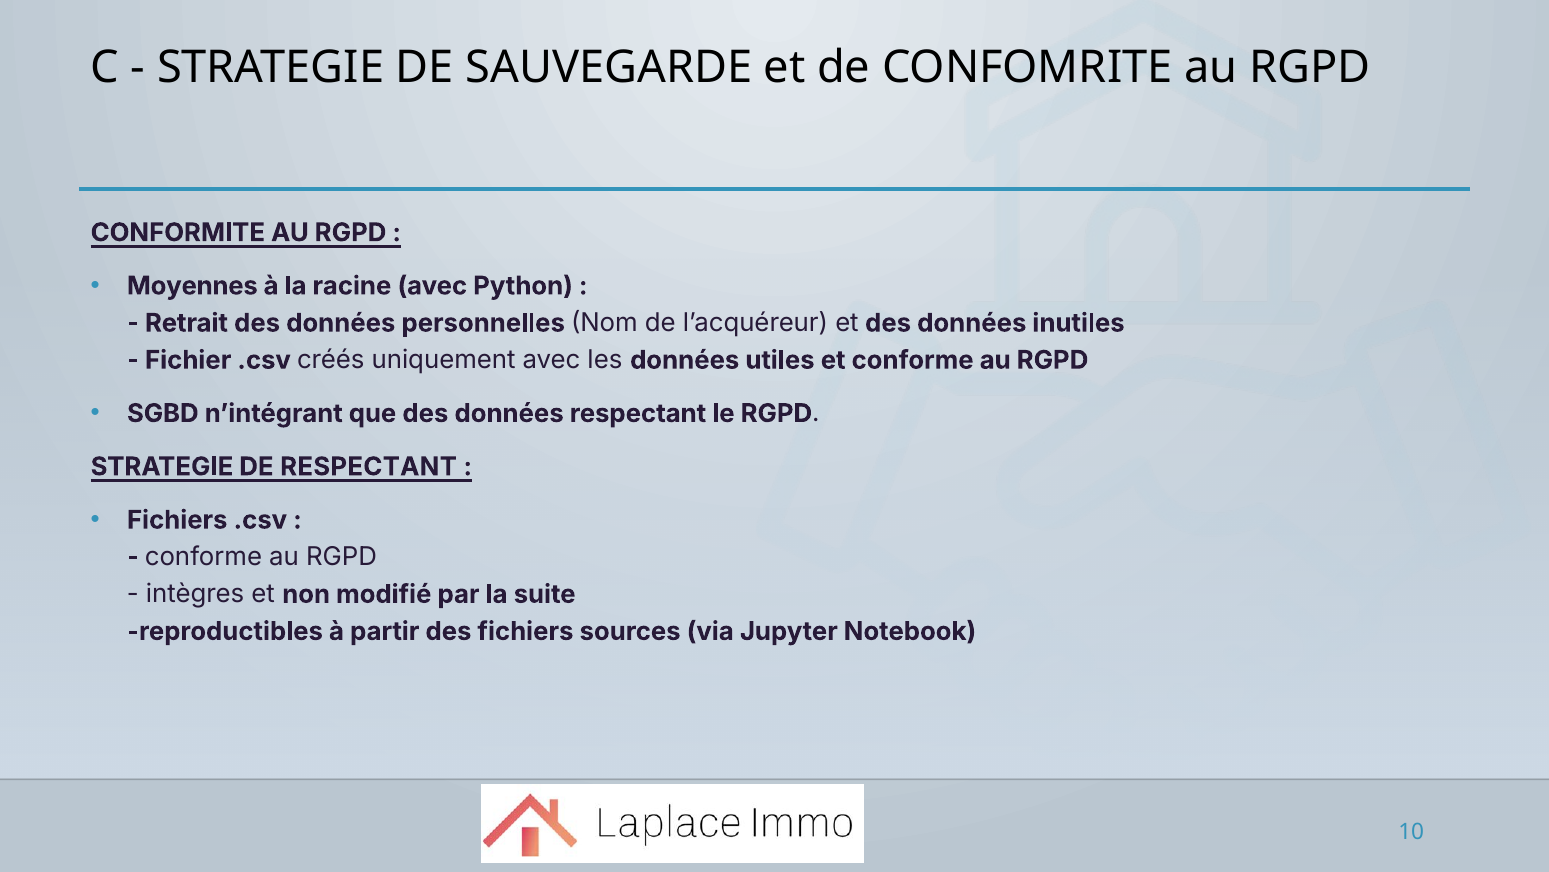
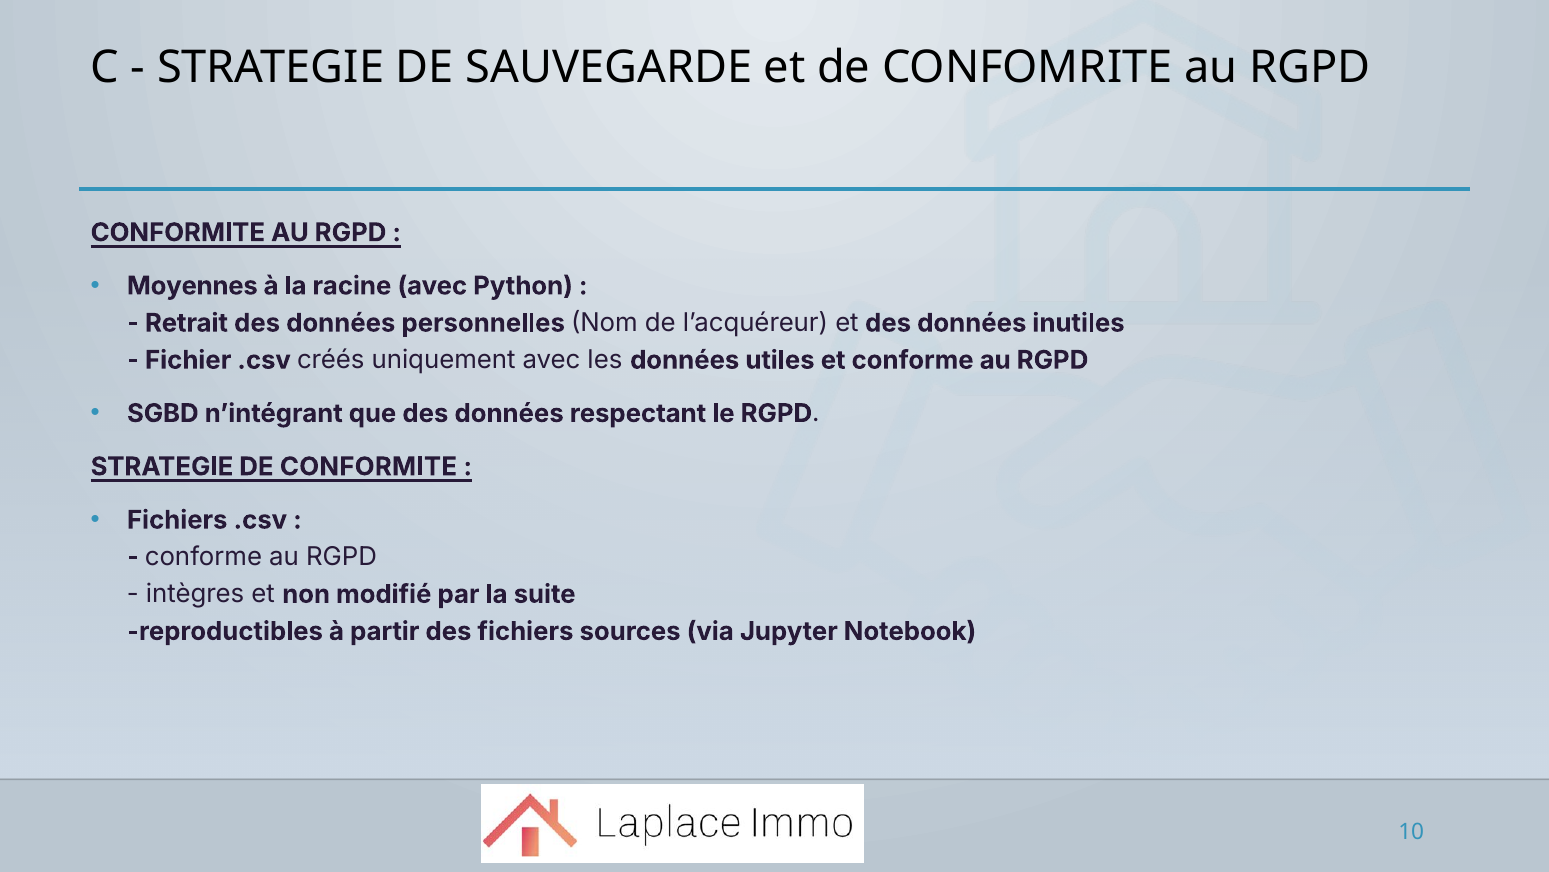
DE RESPECTANT: RESPECTANT -> CONFORMITE (368, 467)
